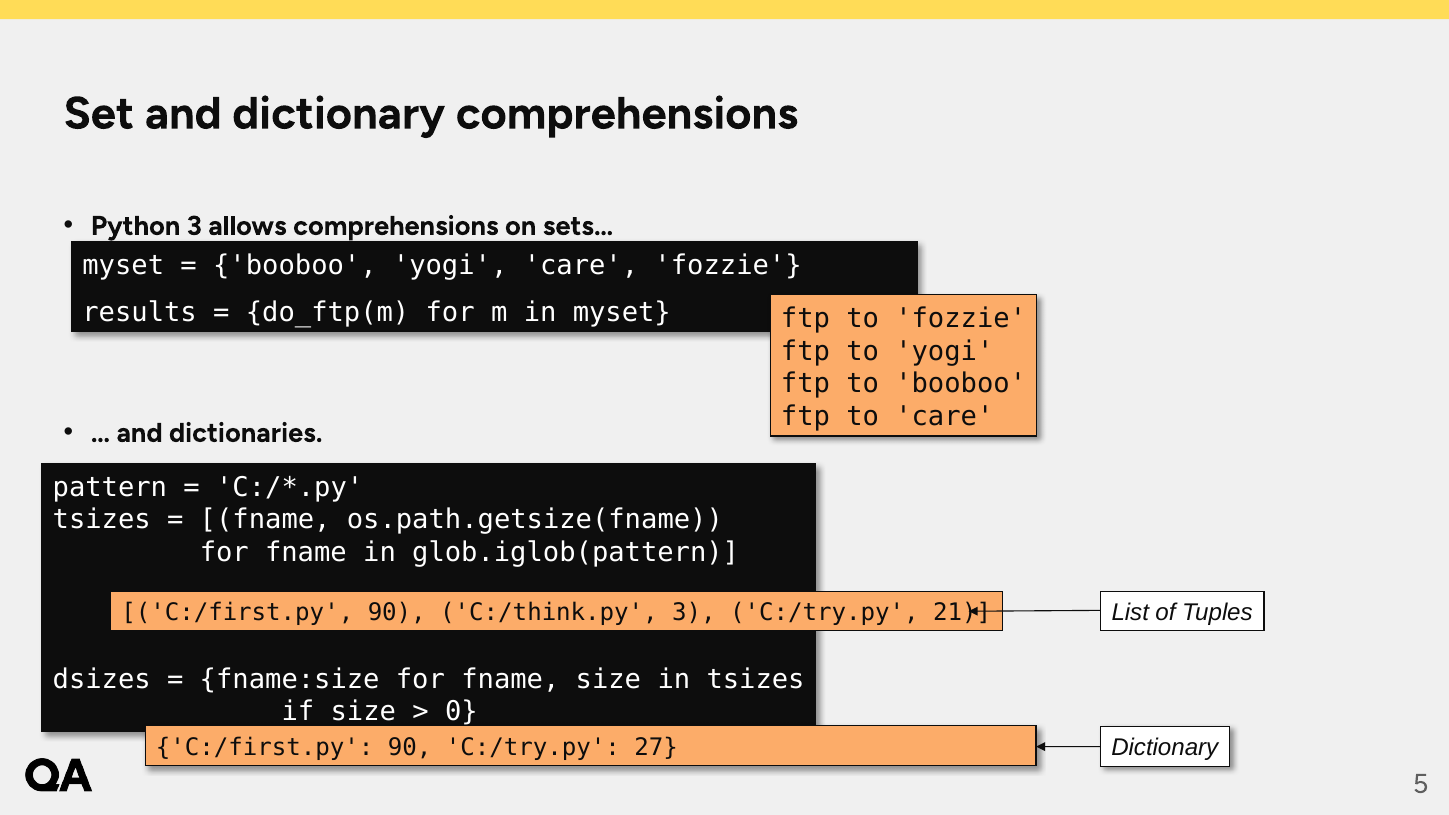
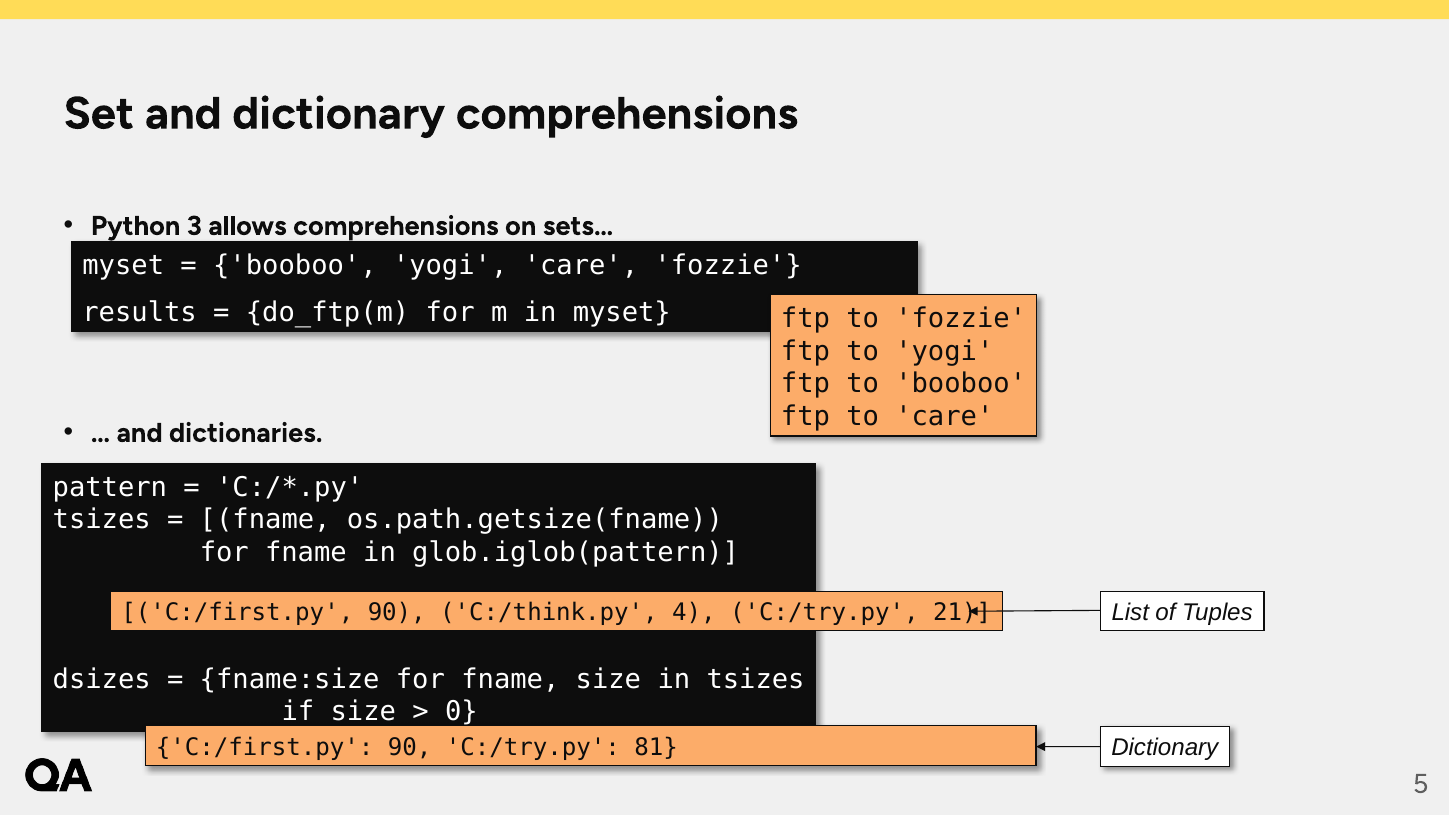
C:/think.py 3: 3 -> 4 (694, 613)
27: 27 -> 81 (656, 747)
